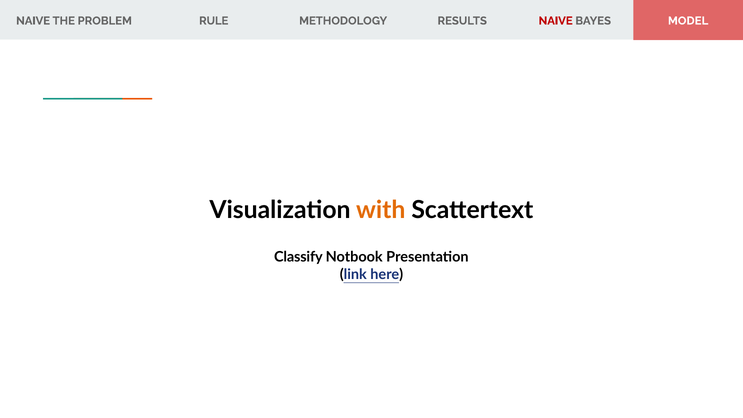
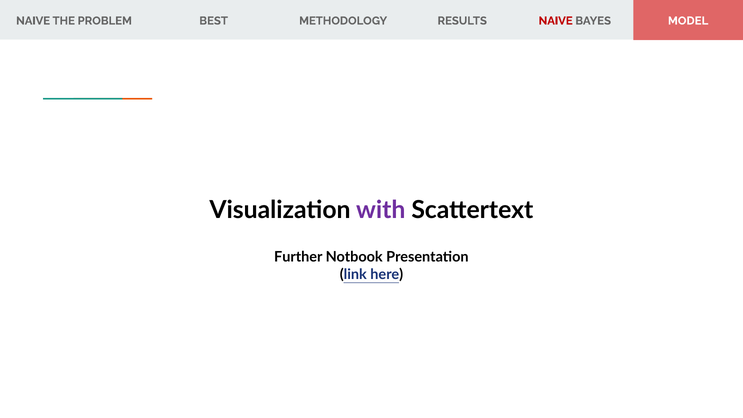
RULE: RULE -> BEST (214, 21)
with colour: orange -> purple (381, 210)
Classify: Classify -> Further (298, 257)
